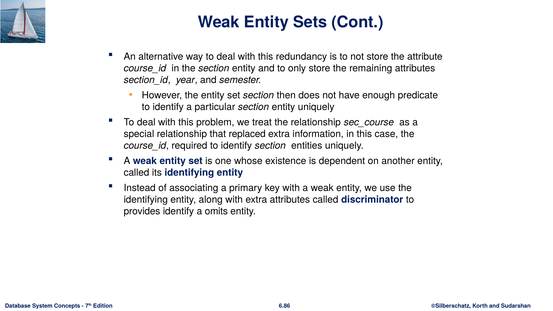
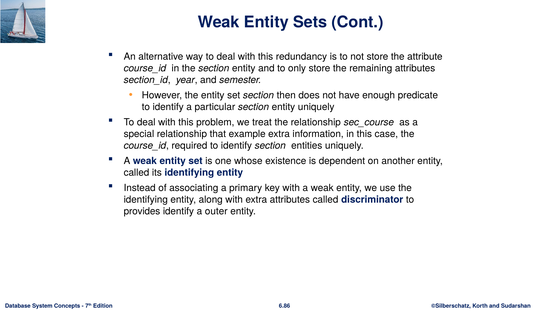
replaced: replaced -> example (247, 134)
omits: omits -> outer (216, 211)
